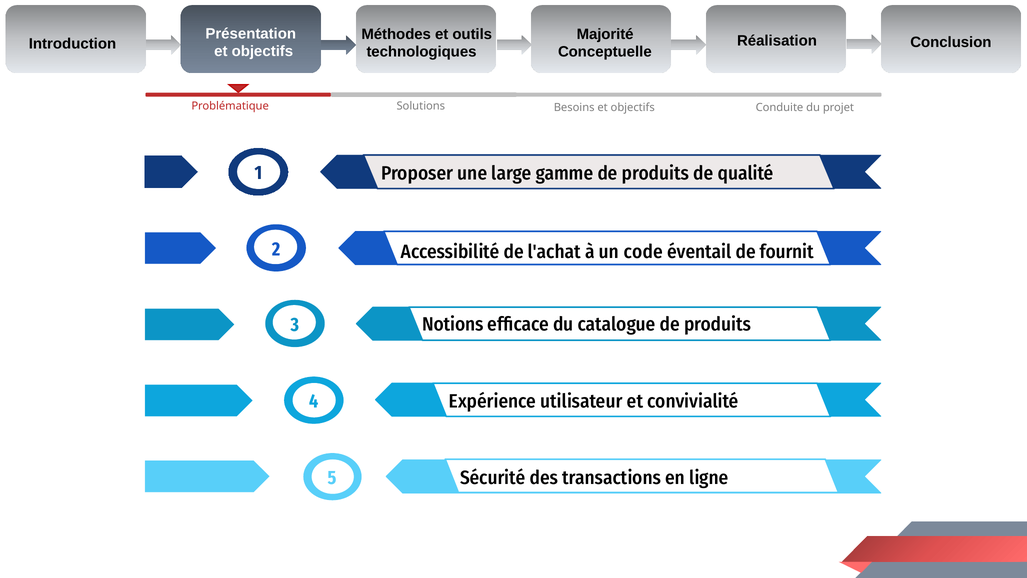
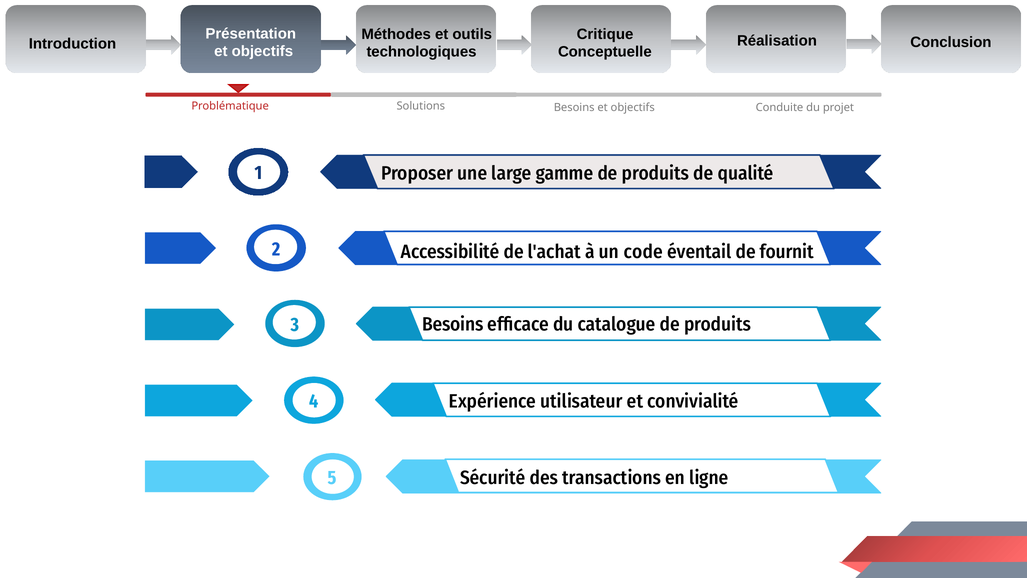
Majorité: Majorité -> Critique (605, 34)
3 Notions: Notions -> Besoins (453, 324)
